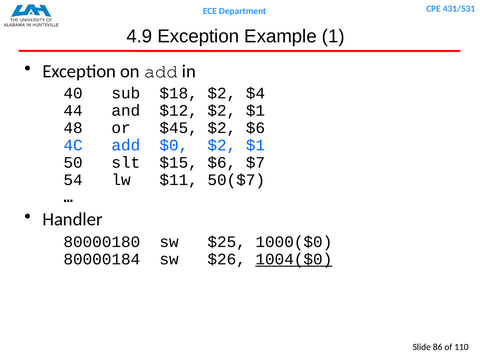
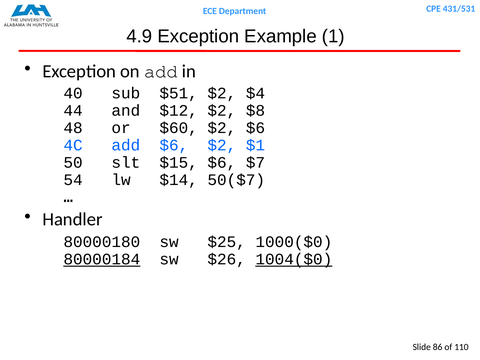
$18: $18 -> $51 (179, 93)
$12 $2 $1: $1 -> $8 (255, 111)
$45: $45 -> $60 (179, 128)
add $0: $0 -> $6 (174, 145)
$11: $11 -> $14 (179, 180)
80000184 underline: none -> present (102, 259)
